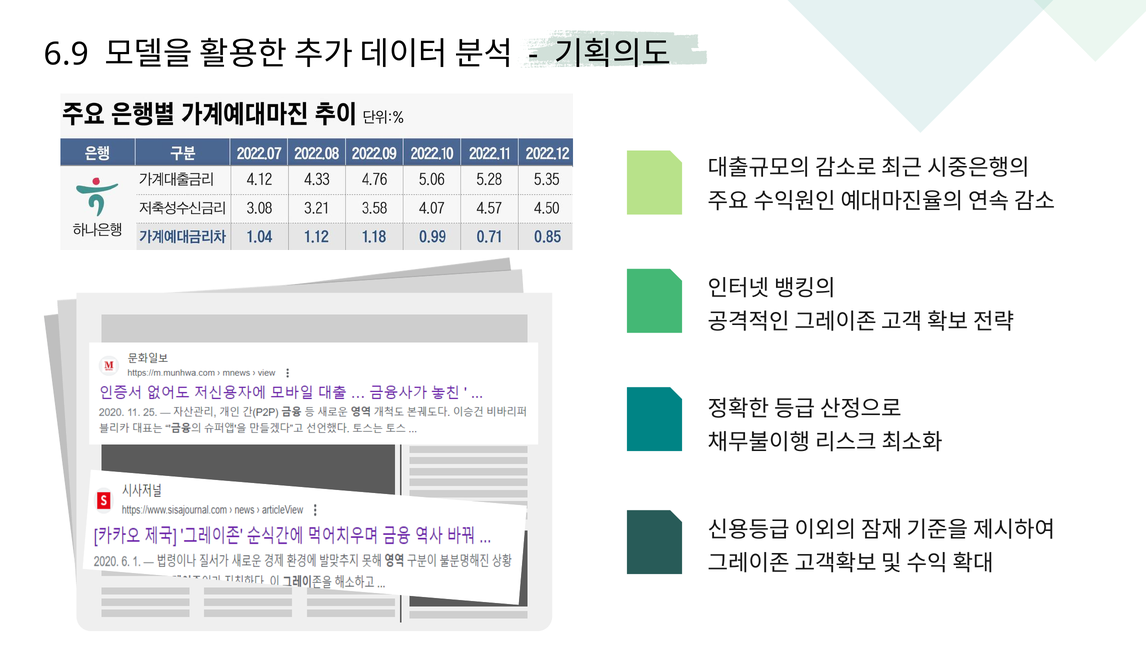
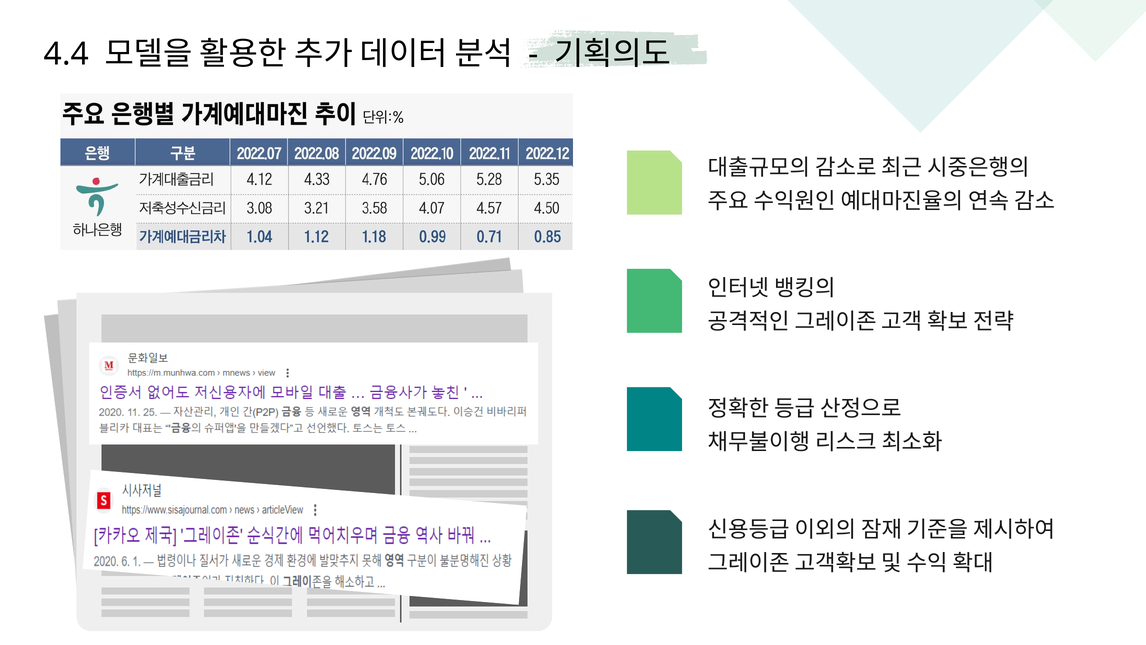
6.9: 6.9 -> 4.4 (66, 54)
